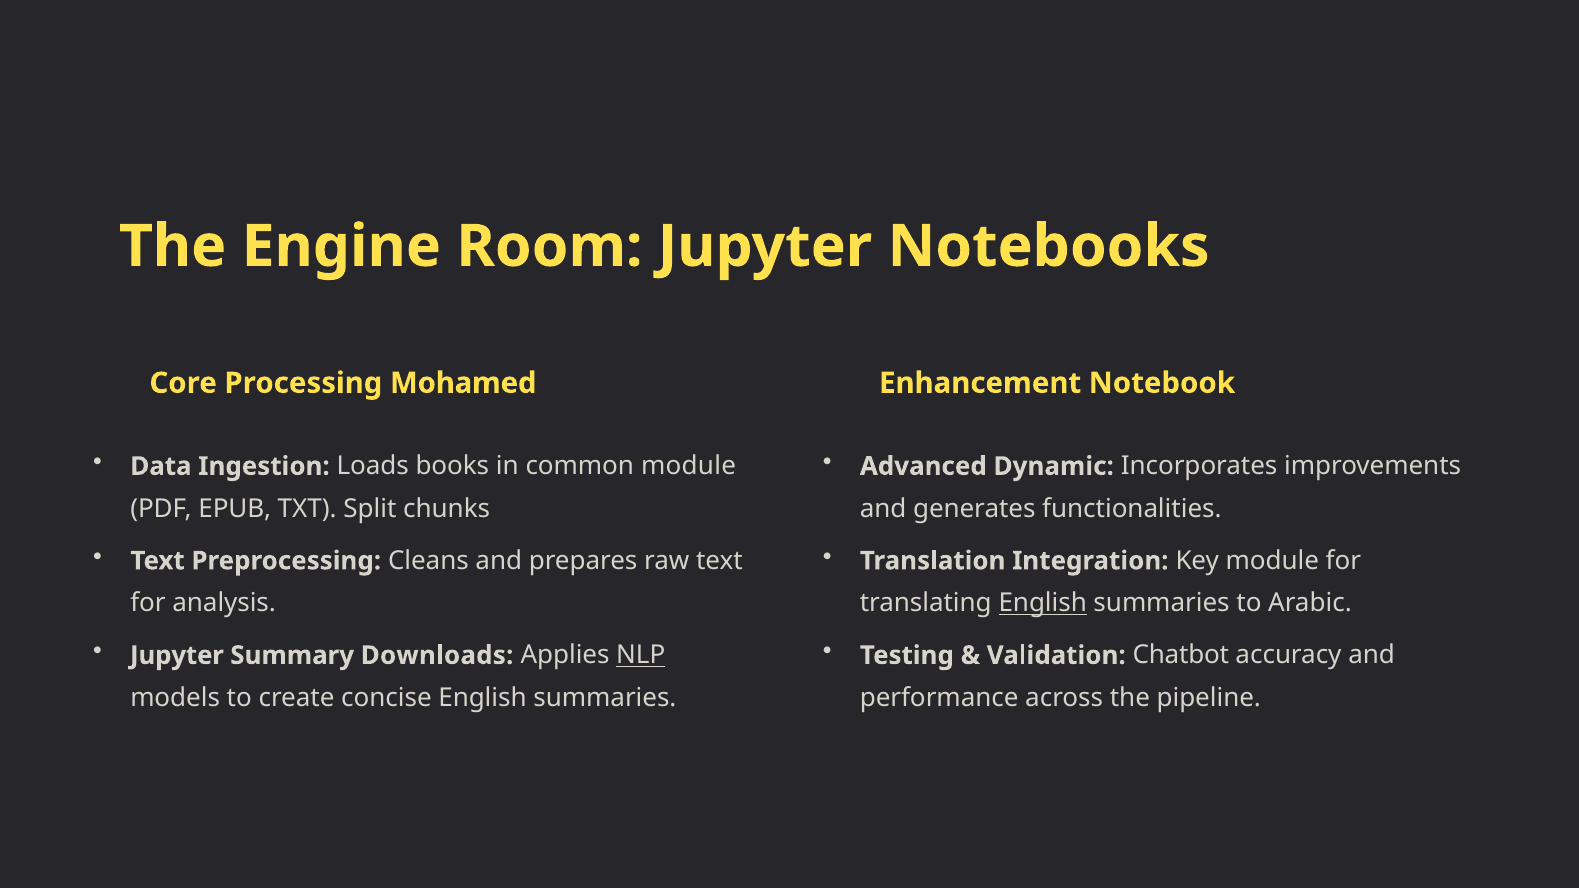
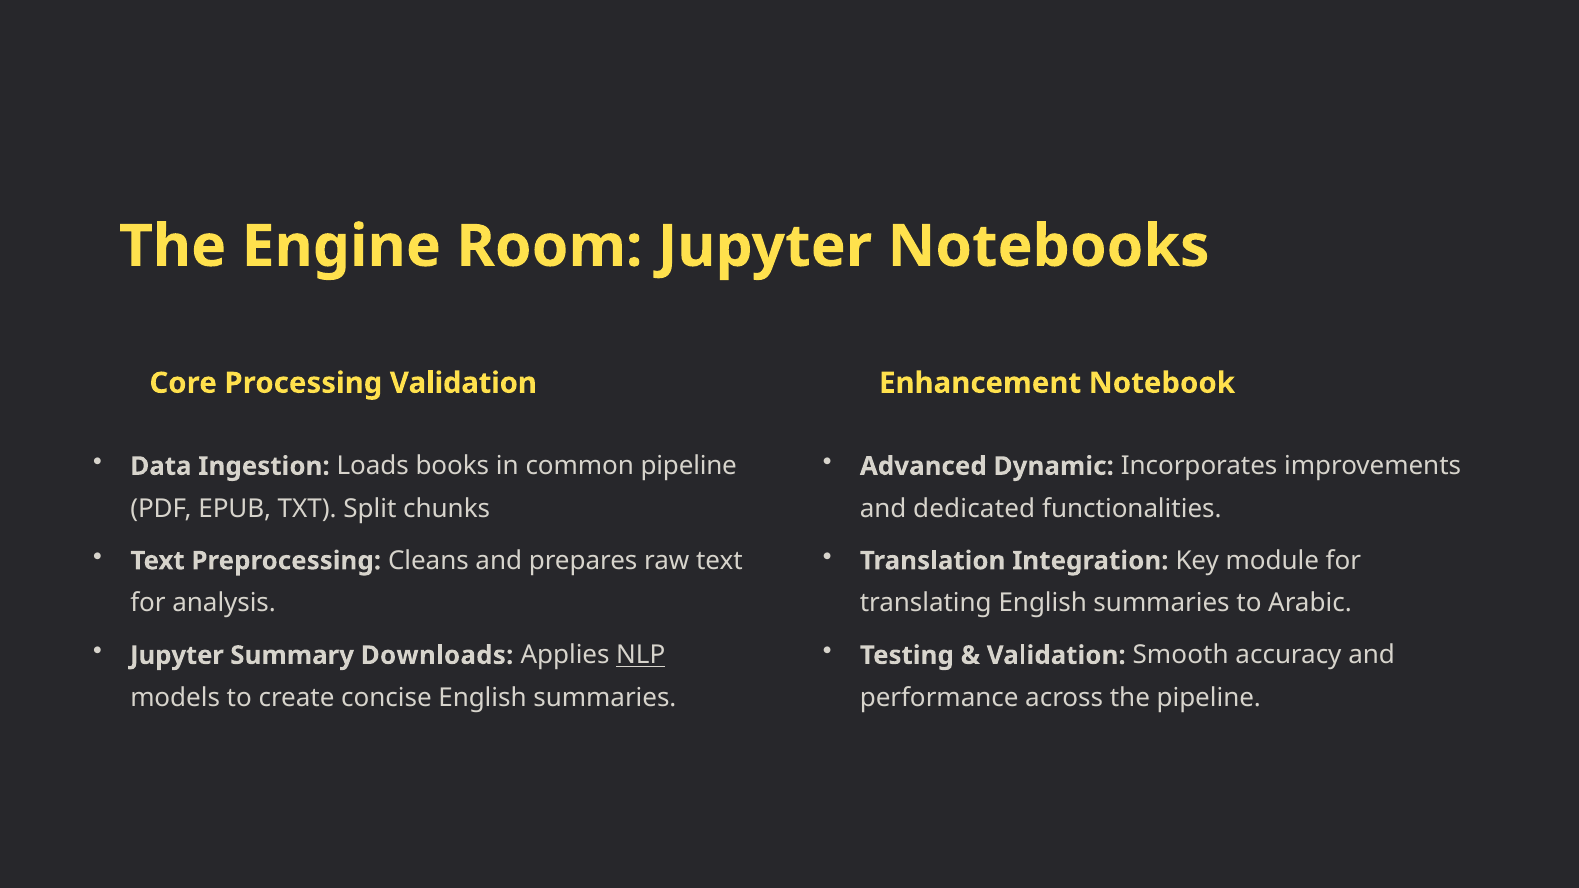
Processing Mohamed: Mohamed -> Validation (463, 383)
common module: module -> pipeline (689, 466)
generates: generates -> dedicated (974, 509)
English underline: present -> none (1043, 603)
Chatbot: Chatbot -> Smooth (1181, 656)
